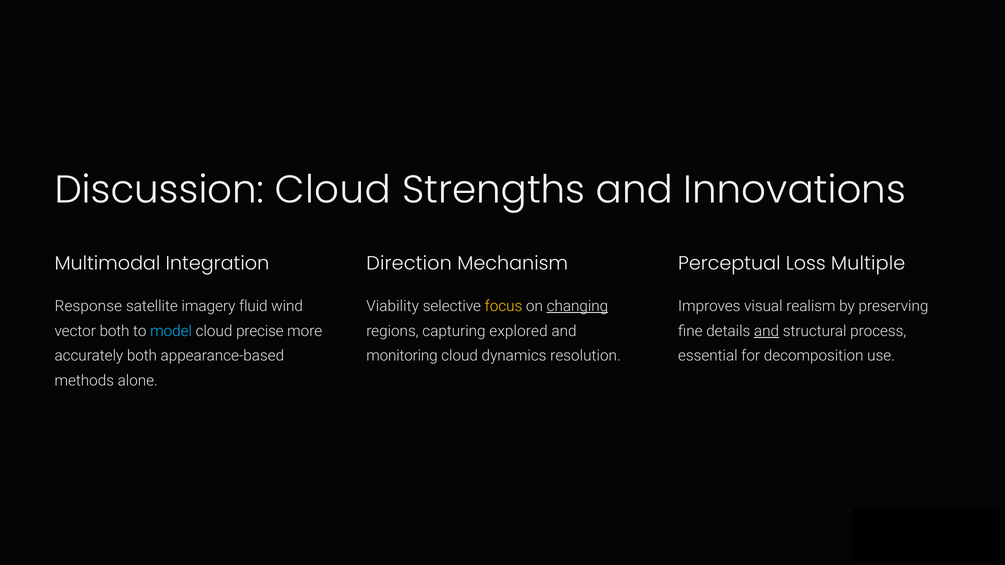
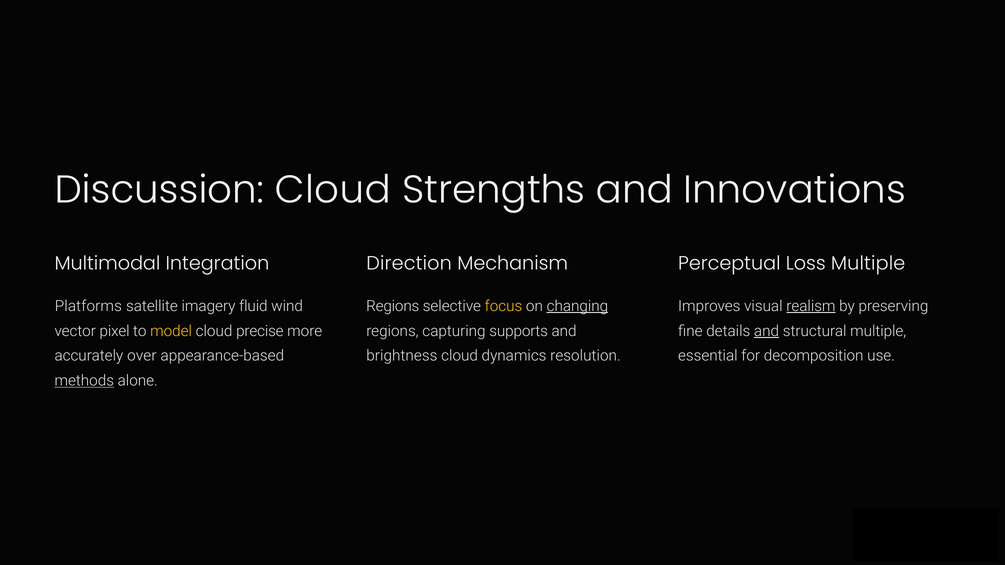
Response: Response -> Platforms (88, 306)
Viability: Viability -> Regions (393, 306)
realism underline: none -> present (811, 306)
vector both: both -> pixel (115, 331)
model colour: light blue -> yellow (171, 331)
explored: explored -> supports (519, 331)
structural process: process -> multiple (878, 331)
accurately both: both -> over (142, 356)
monitoring: monitoring -> brightness (402, 356)
methods underline: none -> present (84, 381)
